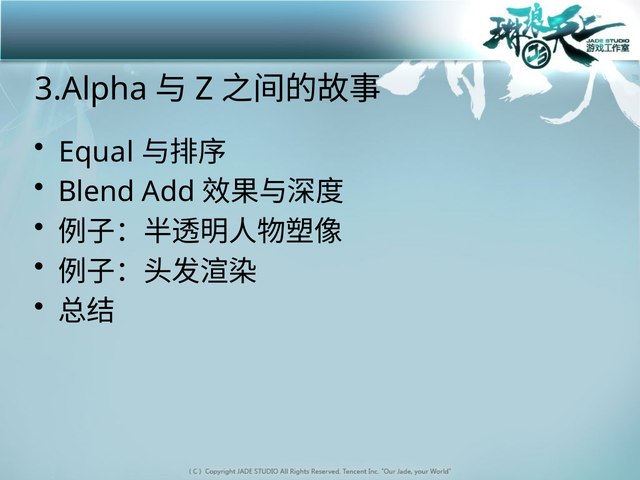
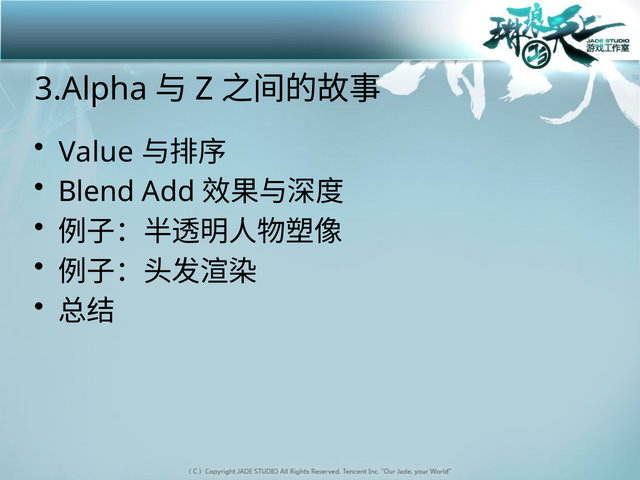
Equal: Equal -> Value (96, 152)
